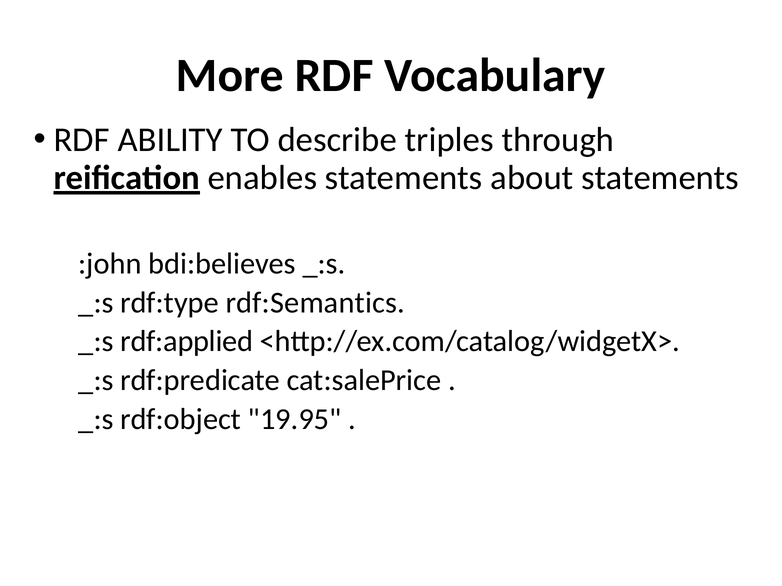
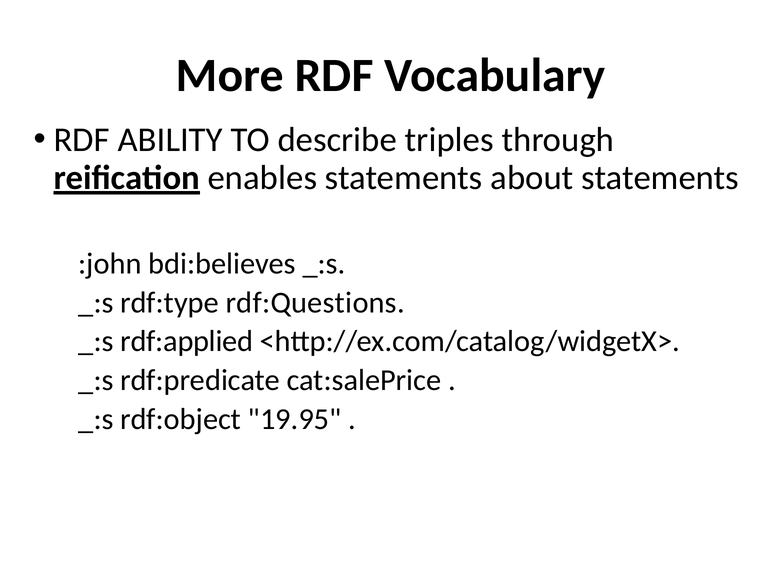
rdf:Semantics: rdf:Semantics -> rdf:Questions (315, 303)
